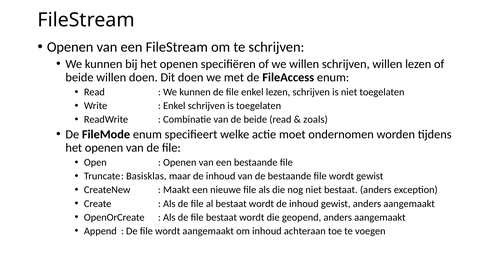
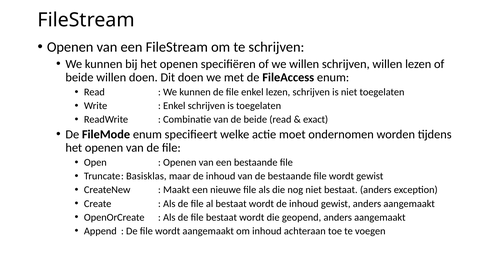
zoals: zoals -> exact (316, 119)
